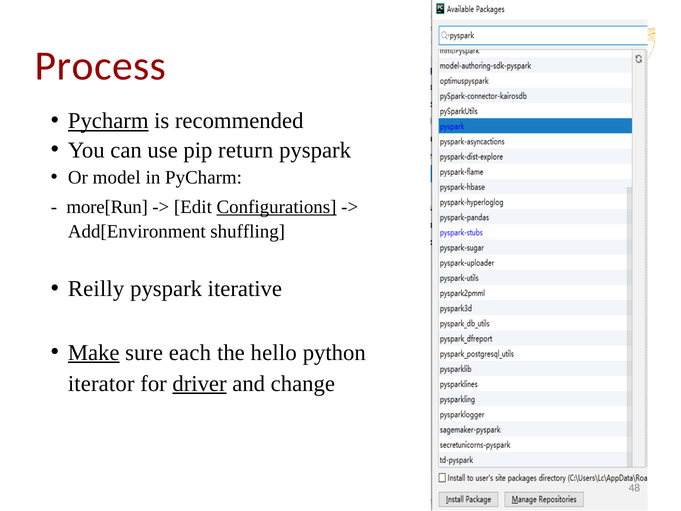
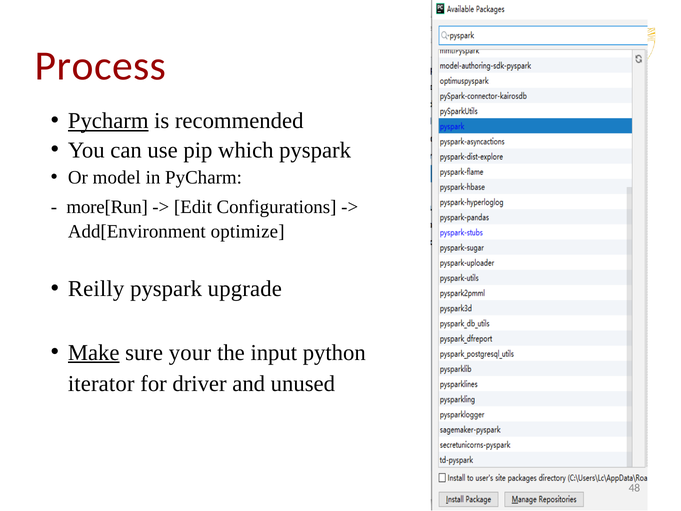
return: return -> which (246, 150)
Configurations underline: present -> none (277, 207)
shuffling: shuffling -> optimize (248, 231)
iterative: iterative -> upgrade (245, 289)
each: each -> your (190, 352)
hello: hello -> input (274, 352)
driver underline: present -> none (200, 383)
change: change -> unused (303, 383)
